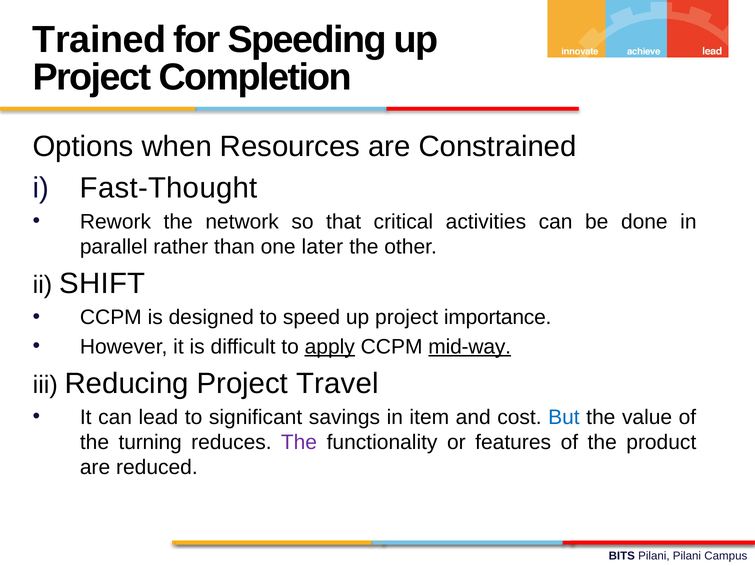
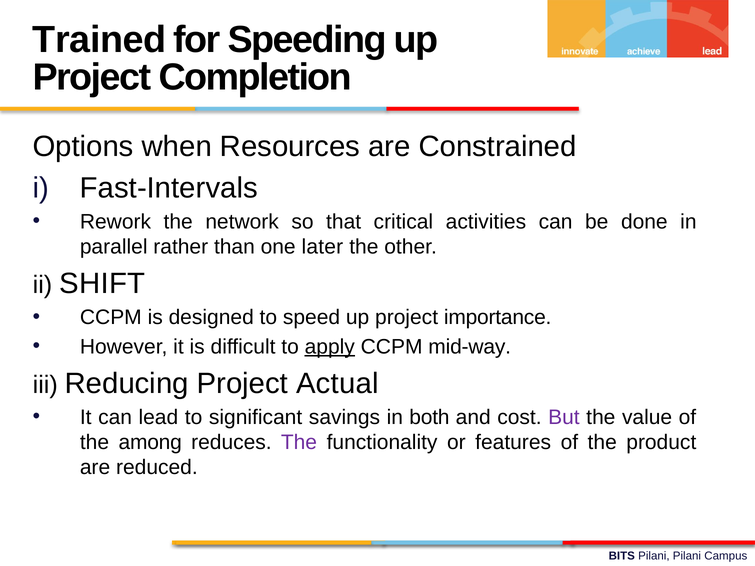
Fast-Thought: Fast-Thought -> Fast-Intervals (169, 188)
mid-way underline: present -> none (470, 347)
Travel: Travel -> Actual (337, 384)
item: item -> both (429, 417)
But colour: blue -> purple (564, 417)
turning: turning -> among (150, 443)
